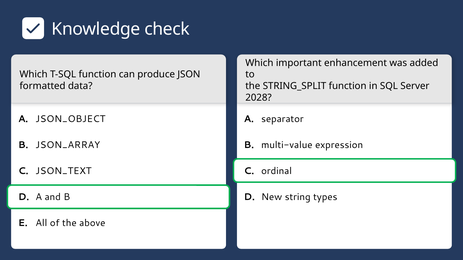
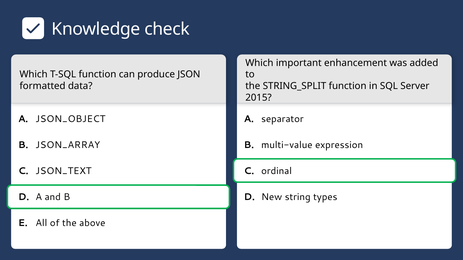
2028: 2028 -> 2015 (258, 98)
